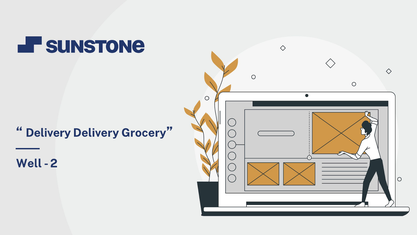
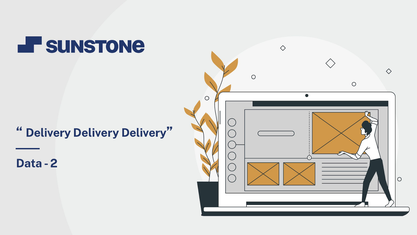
Grocery: Grocery -> Delivery (144, 133)
Well: Well -> Data (29, 163)
